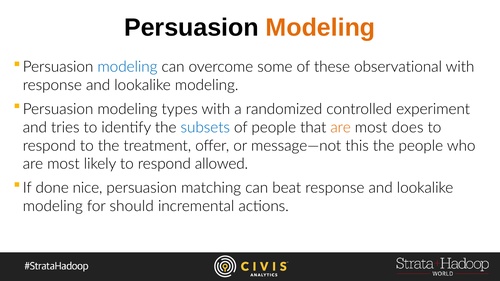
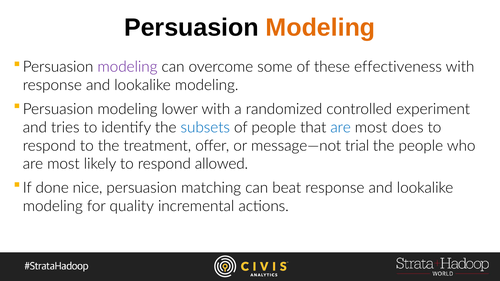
modeling colour: blue -> purple (127, 67)
observational: observational -> effectiveness (398, 67)
types: types -> lower (180, 109)
are colour: orange -> blue (341, 127)
this: this -> trial (357, 146)
should: should -> quality (132, 206)
